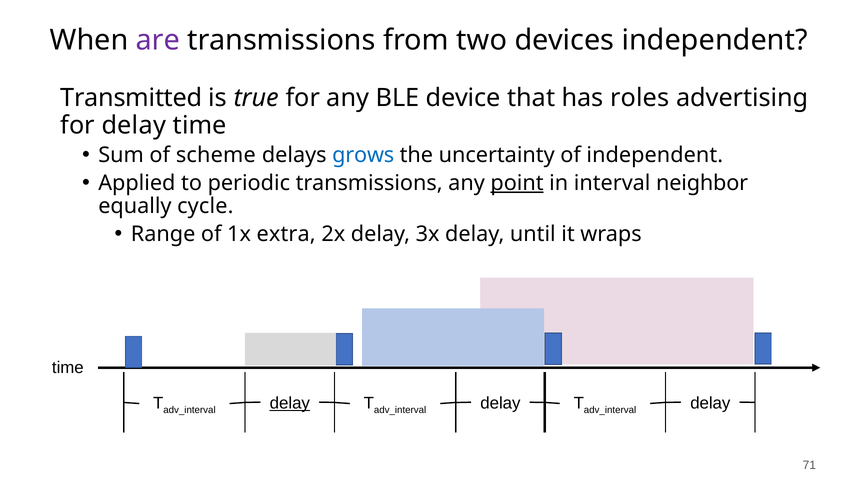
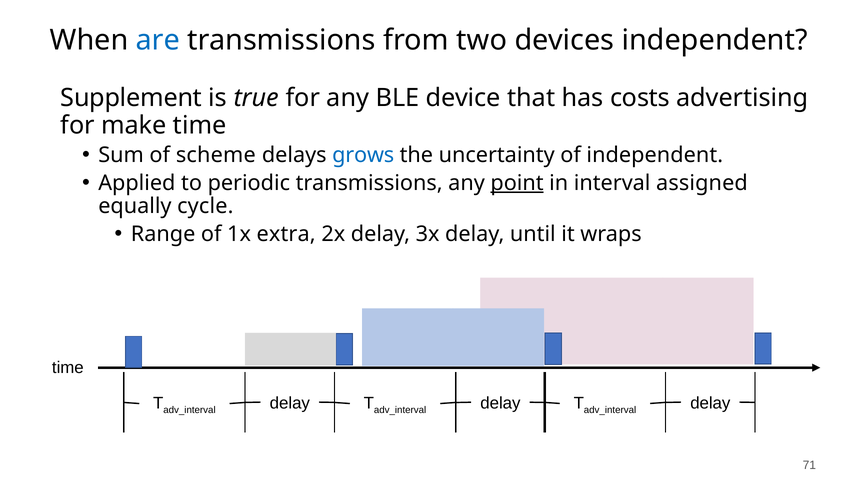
are colour: purple -> blue (158, 40)
Transmitted: Transmitted -> Supplement (131, 98)
roles: roles -> costs (640, 98)
for delay: delay -> make (134, 125)
neighbor: neighbor -> assigned (702, 183)
delay underline: present -> none (290, 403)
